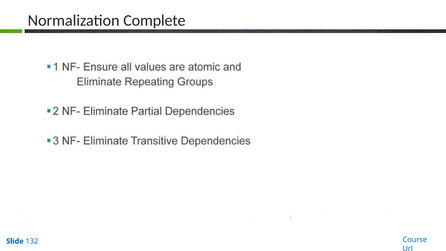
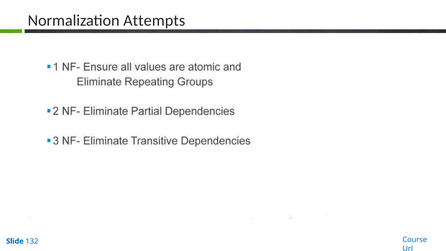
Complete: Complete -> Attempts (154, 21)
